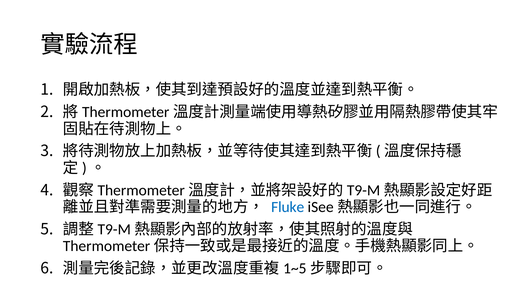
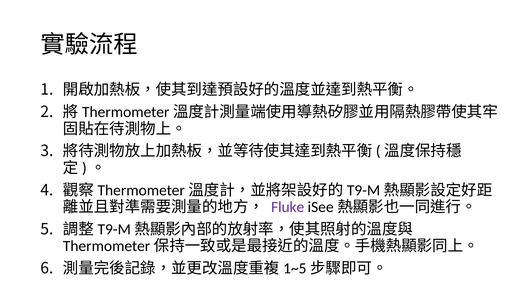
Fluke colour: blue -> purple (288, 207)
